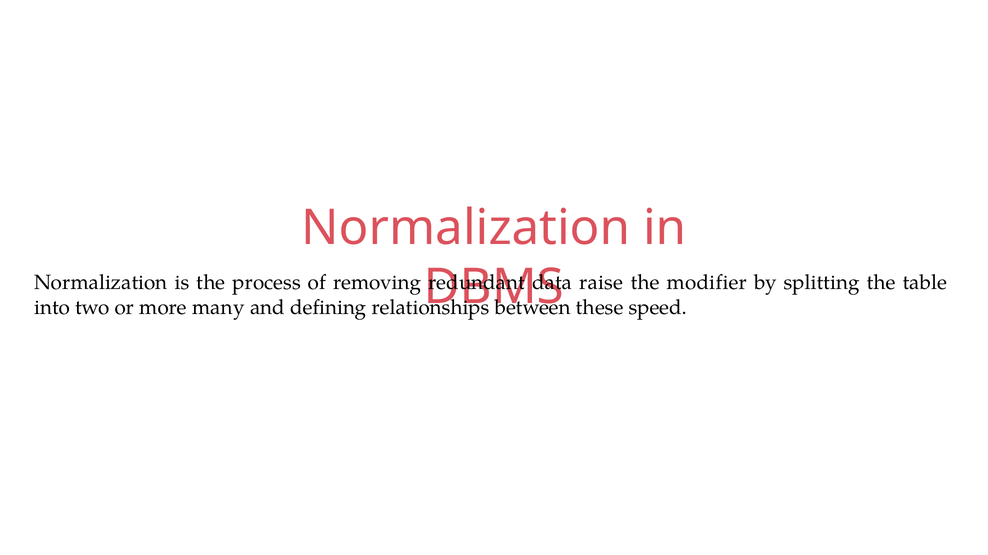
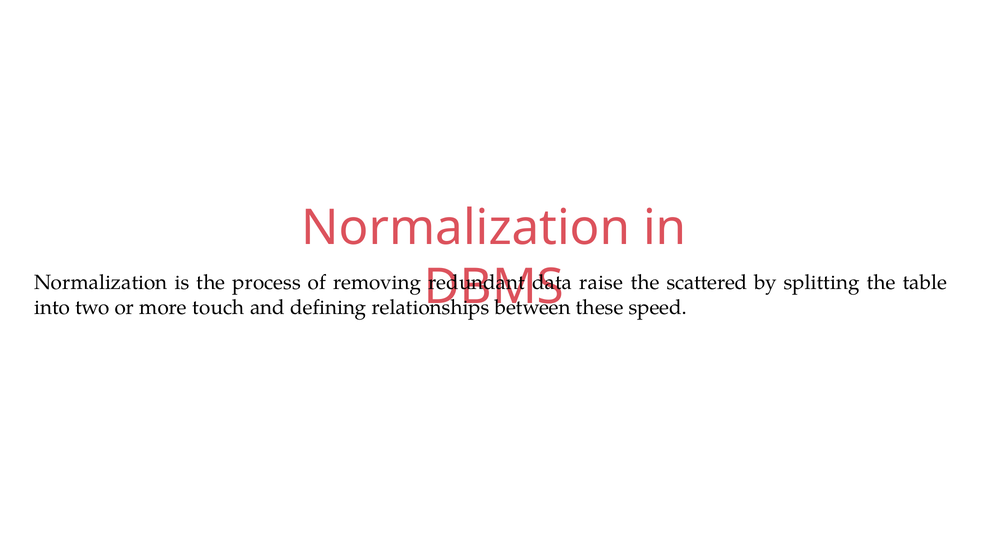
modifier: modifier -> scattered (707, 283)
many: many -> touch (218, 308)
